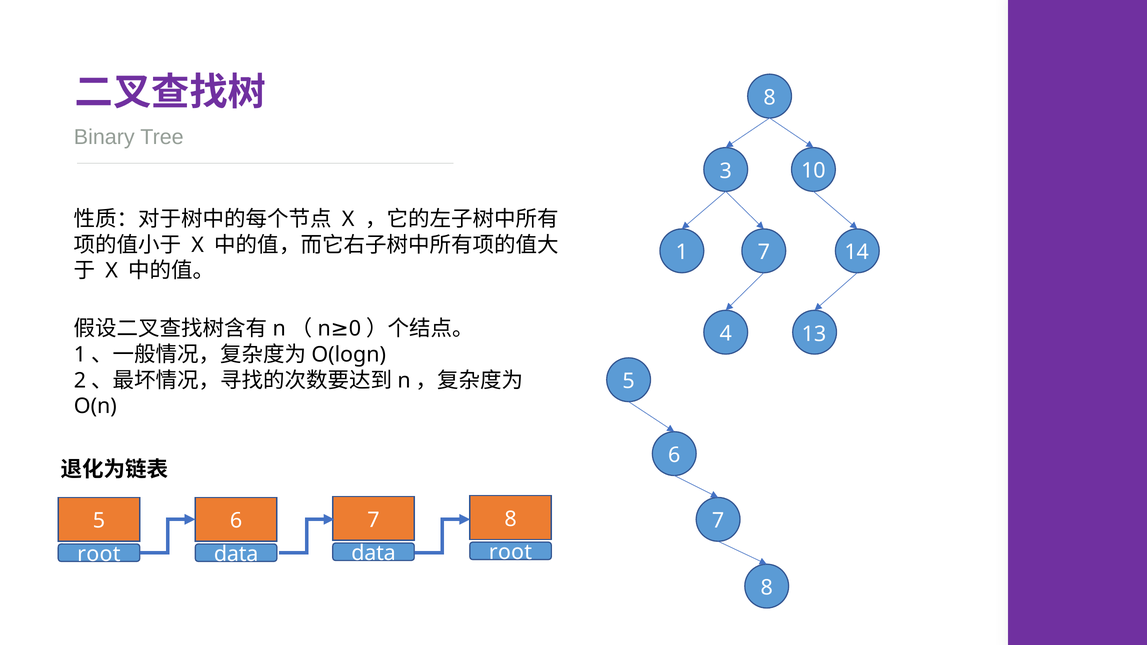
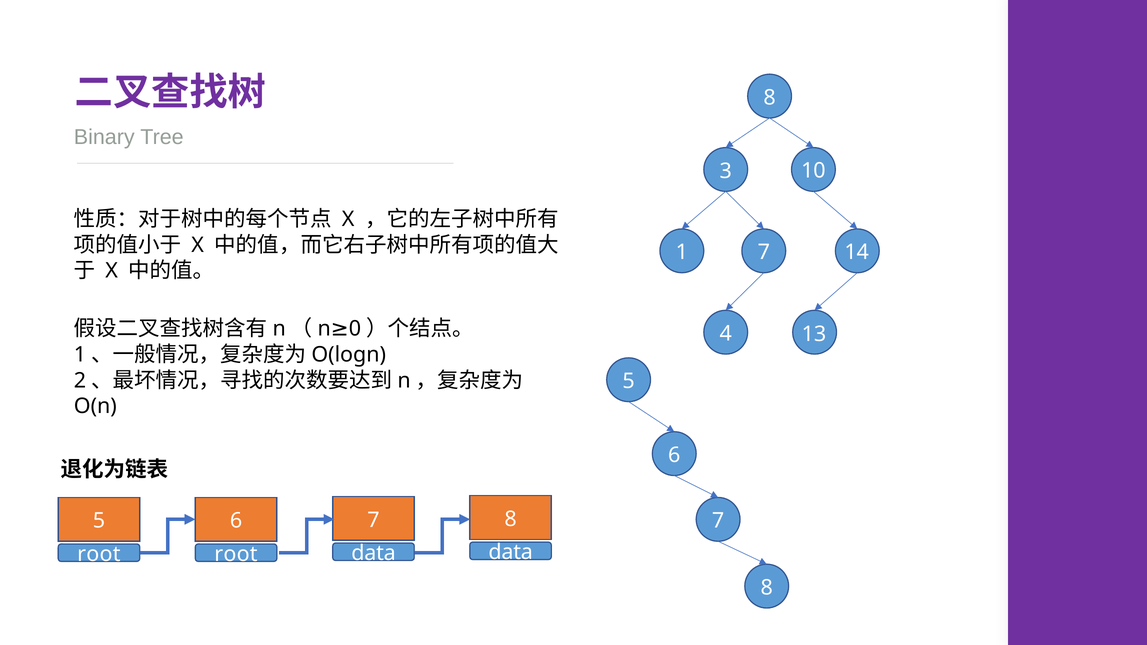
root: root -> data (511, 553)
data: data -> root (236, 554)
